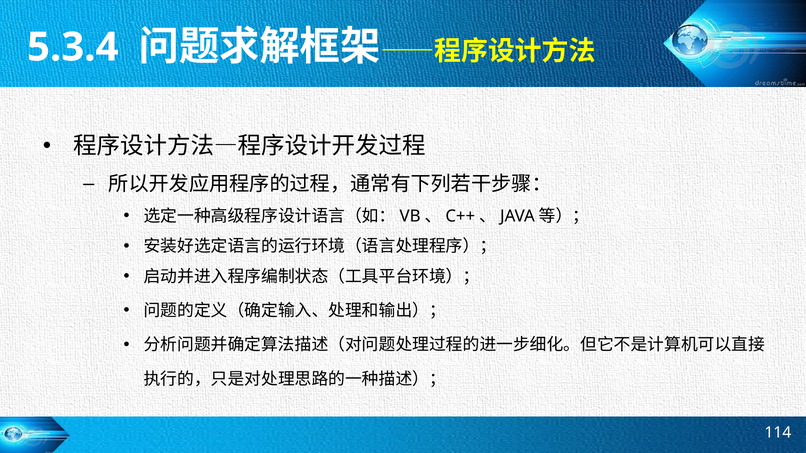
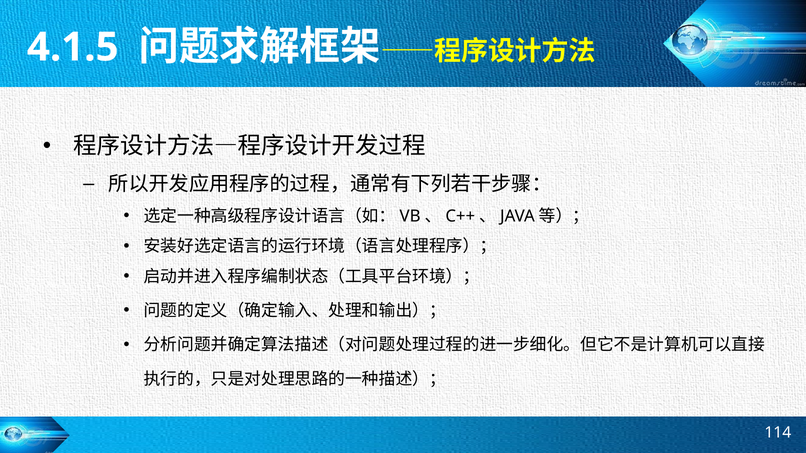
5.3.4: 5.3.4 -> 4.1.5 (73, 47)
